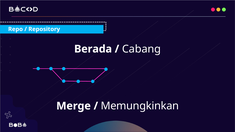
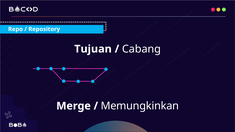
Berada: Berada -> Tujuan (93, 49)
